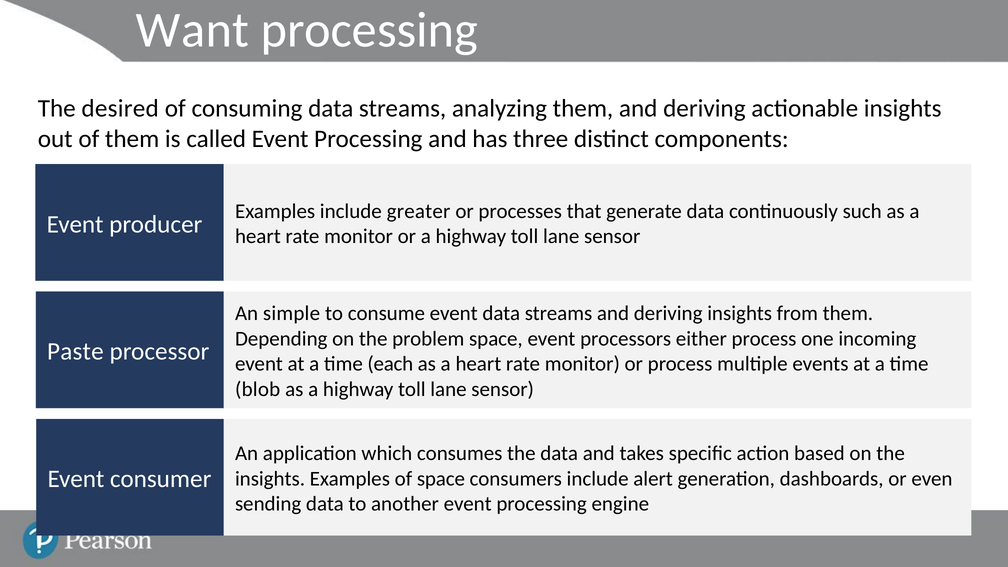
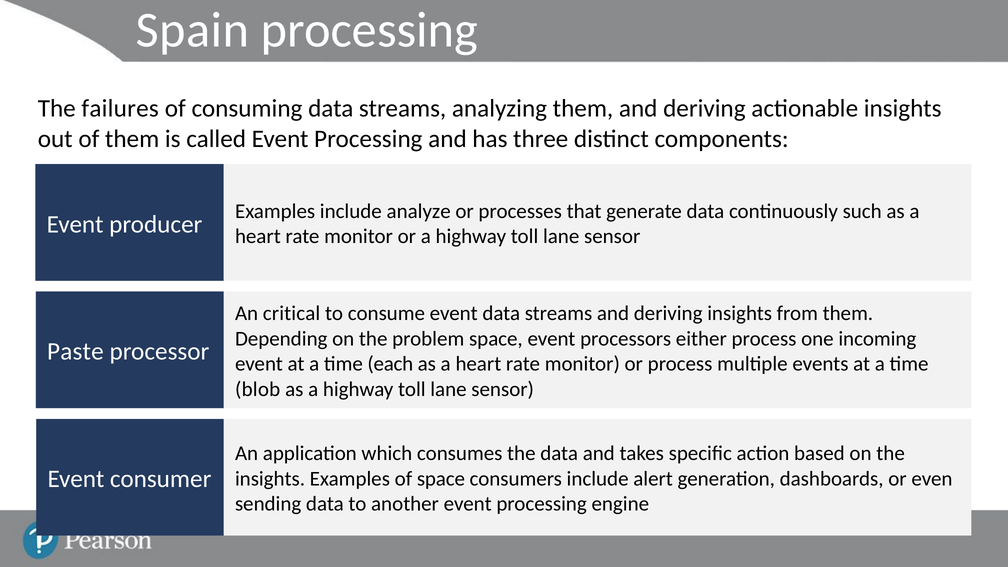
Want: Want -> Spain (193, 30)
desired: desired -> failures (120, 109)
greater: greater -> analyze (419, 211)
simple: simple -> critical (292, 314)
